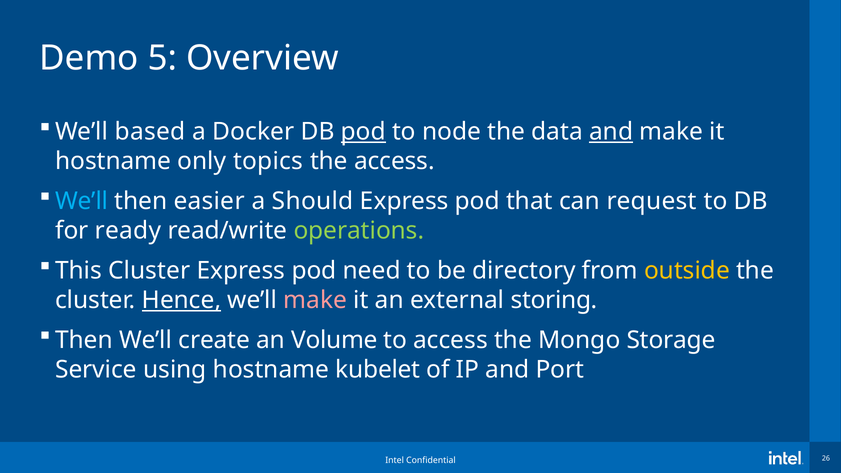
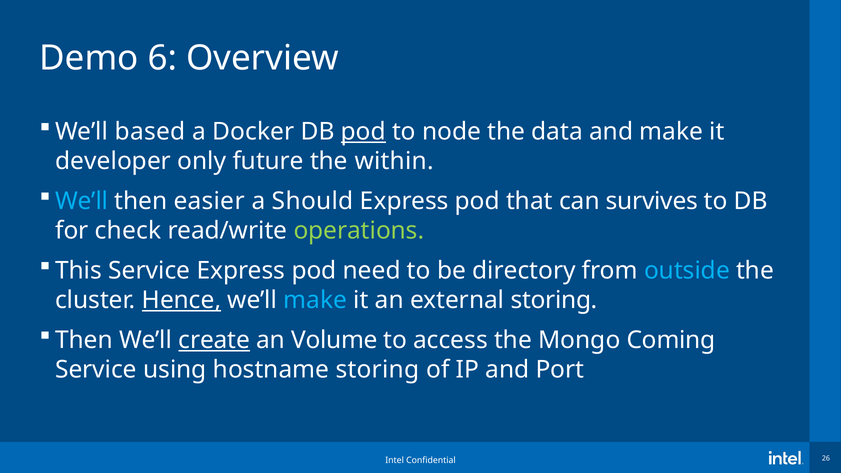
5: 5 -> 6 (162, 58)
and underline: present -> none (611, 132)
hostname: hostname -> developer (113, 161)
topics: topics -> future (268, 161)
the access: access -> within (394, 161)
request: request -> survives (652, 201)
ready: ready -> check (128, 231)
This Cluster: Cluster -> Service (149, 271)
outside colour: yellow -> light blue (687, 271)
make colour: pink -> light blue (315, 300)
create underline: none -> present (214, 340)
Storage: Storage -> Coming (671, 340)
hostname kubelet: kubelet -> storing (378, 370)
